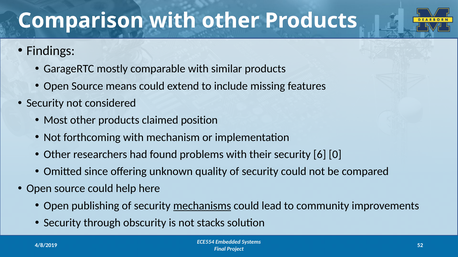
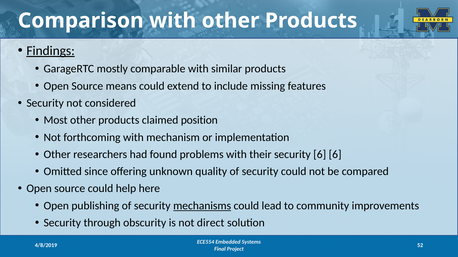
Findings underline: none -> present (51, 51)
6 0: 0 -> 6 (335, 155)
stacks: stacks -> direct (211, 223)
